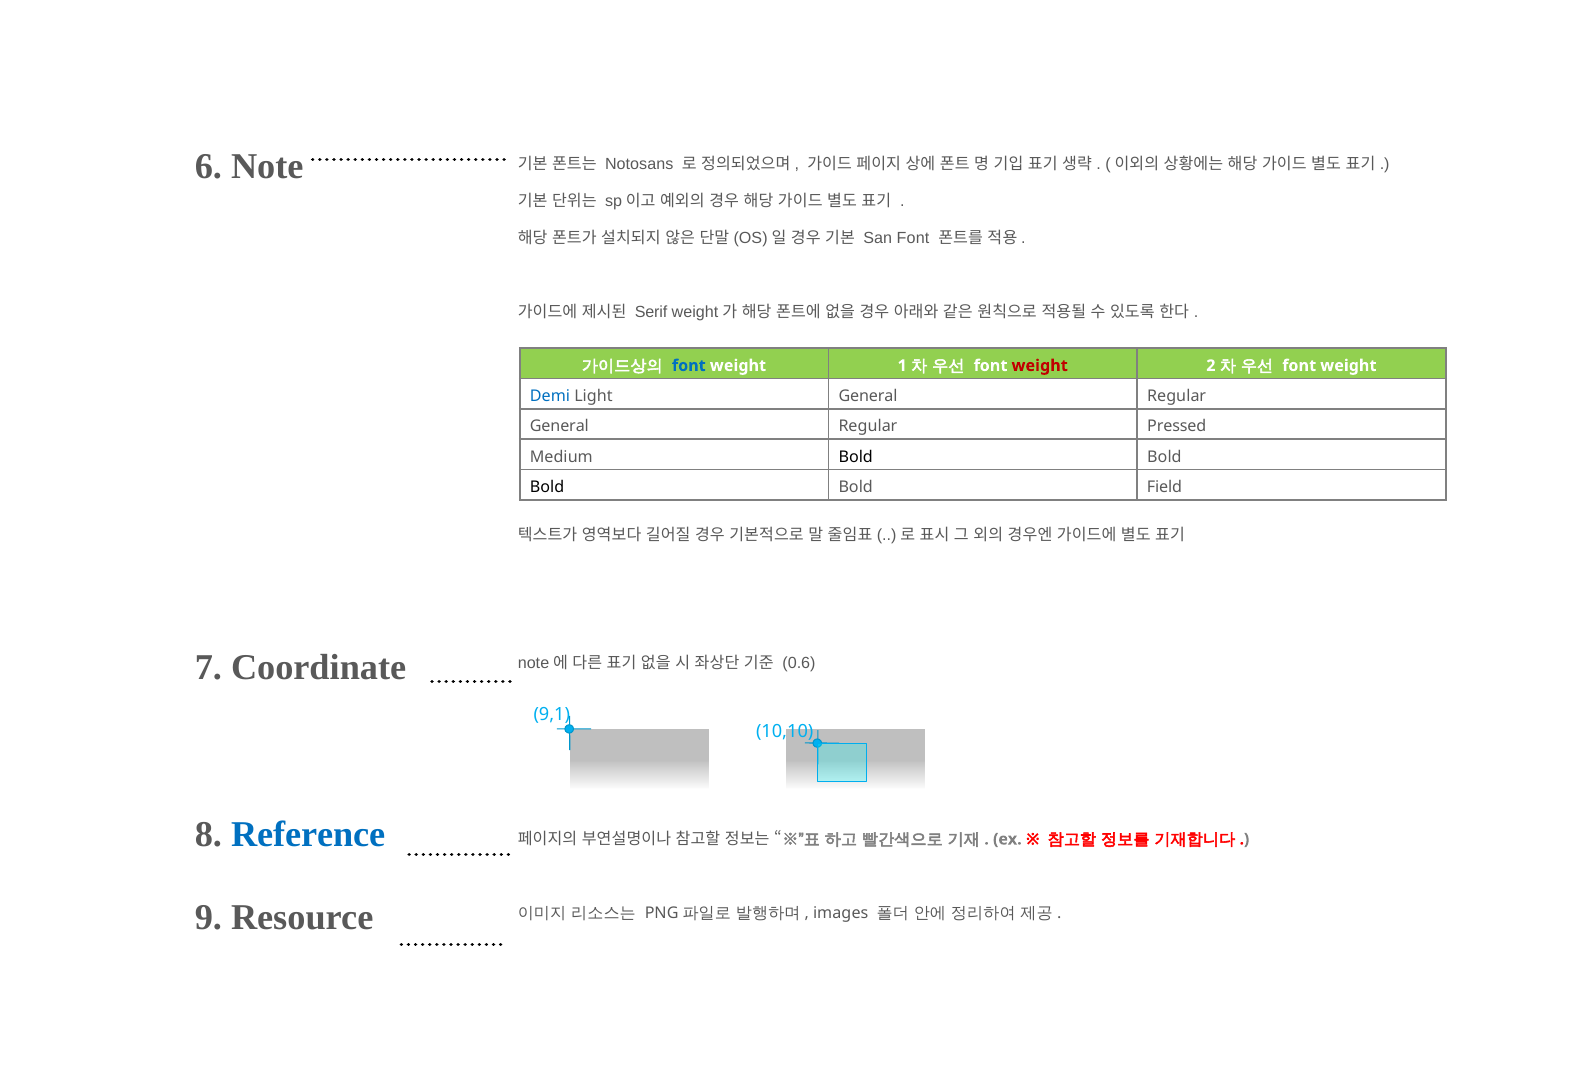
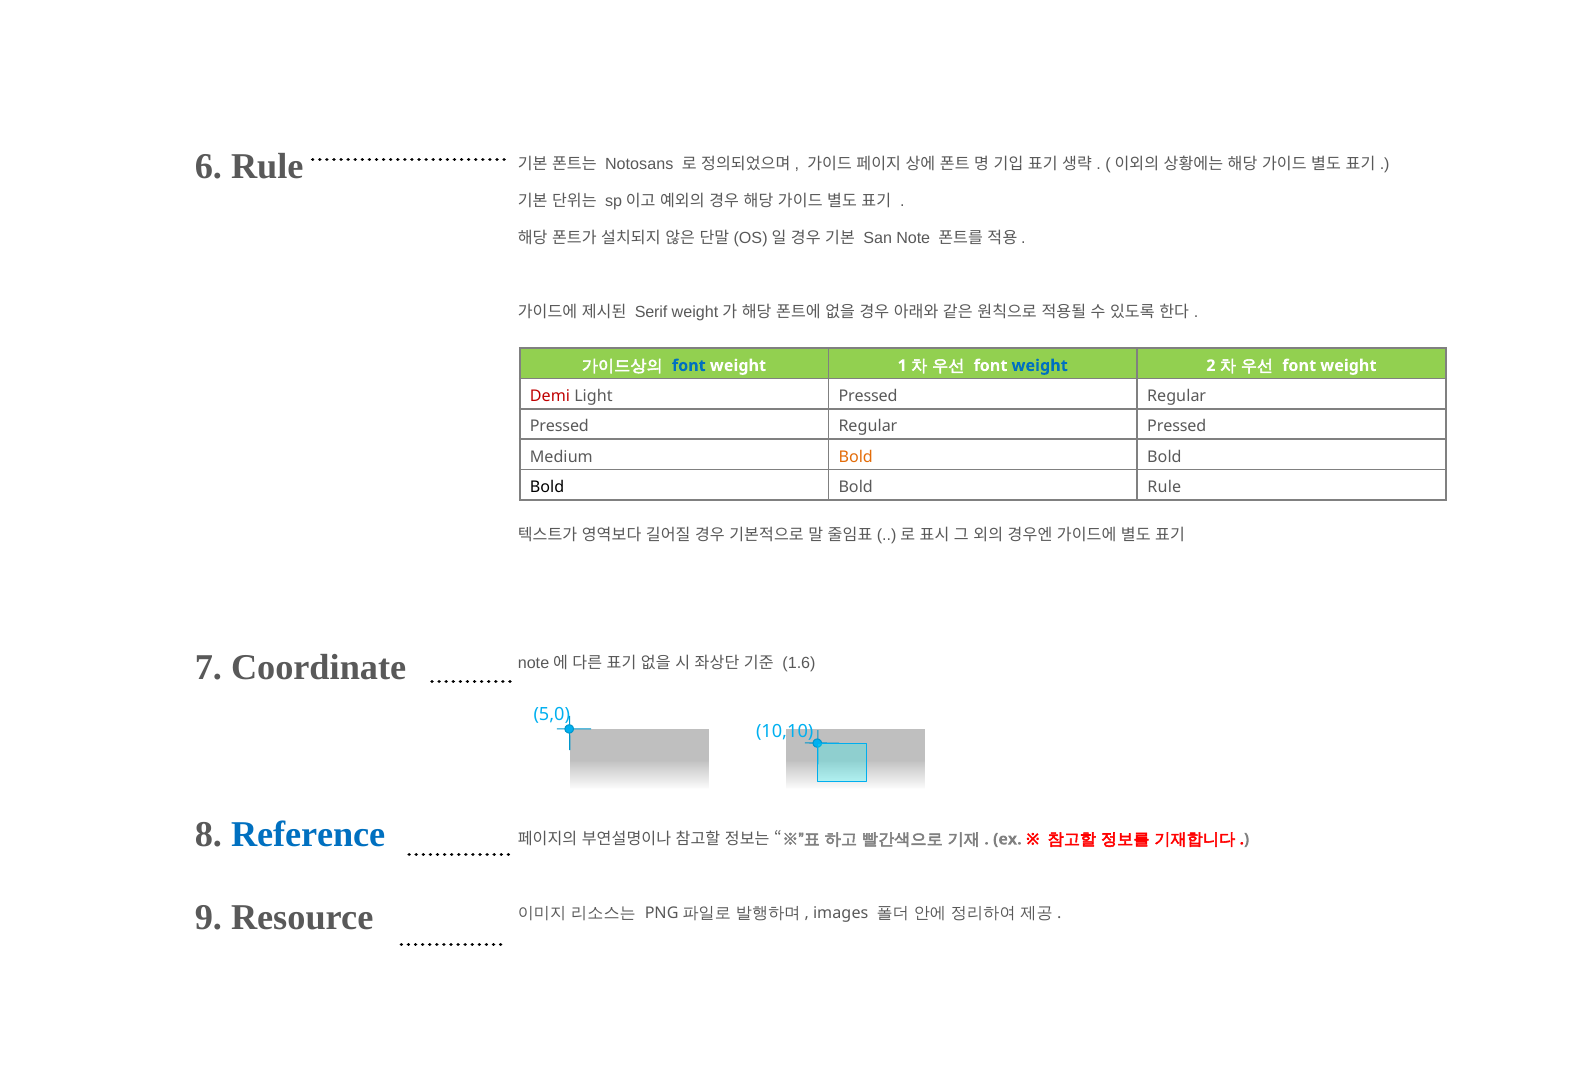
6 Note: Note -> Rule (267, 166)
San Font: Font -> Note (913, 238)
weight colour: red -> blue (1040, 366)
Demi colour: blue -> red (550, 396)
Light General: General -> Pressed (868, 396)
General: General -> Pressed (559, 426)
Bold colour: black -> orange (856, 457)
Bold Field: Field -> Rule (1164, 487)
0.6: 0.6 -> 1.6 (799, 663)
9,1: 9,1 -> 5,0 (552, 715)
